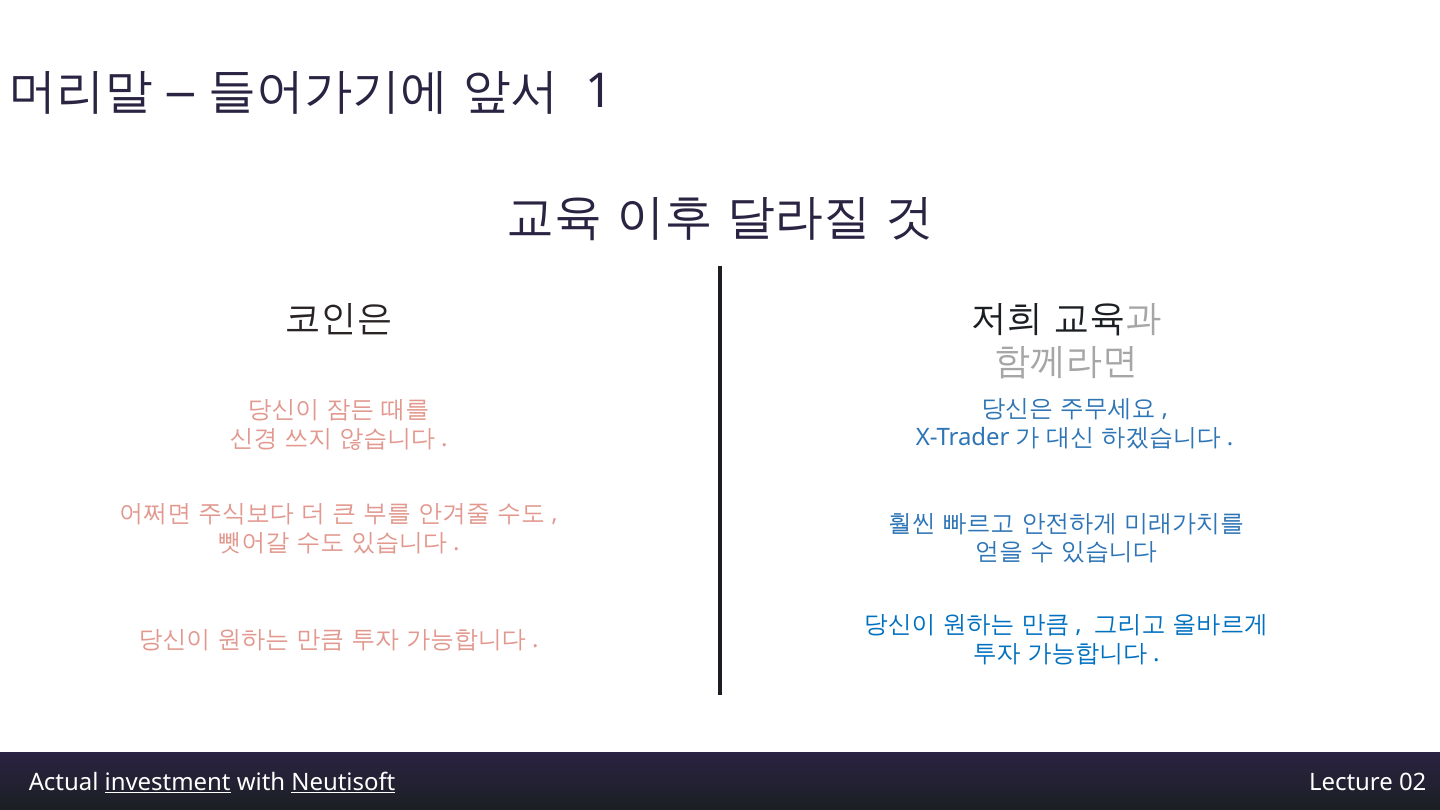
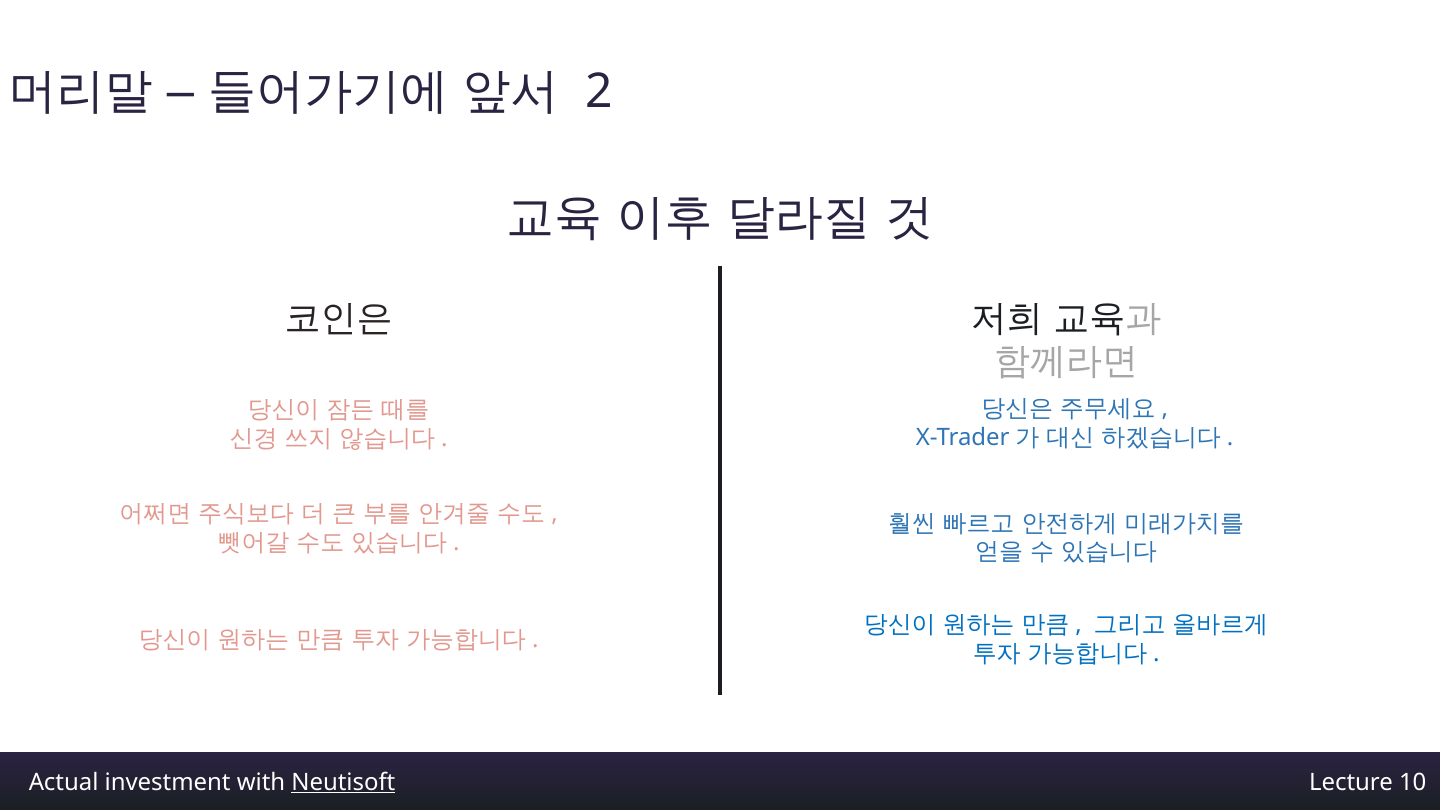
1: 1 -> 2 (599, 91)
investment underline: present -> none (168, 782)
02: 02 -> 10 (1413, 782)
